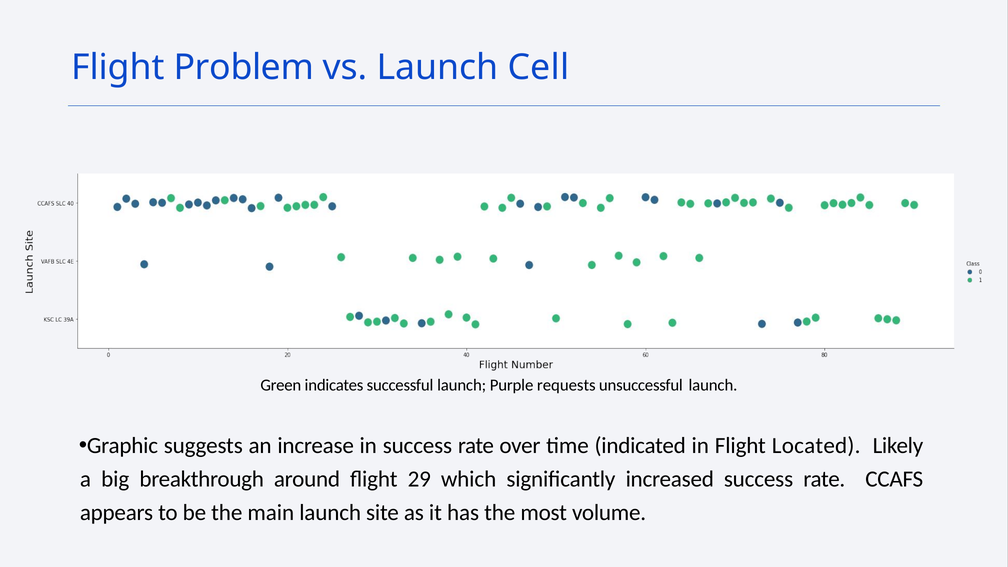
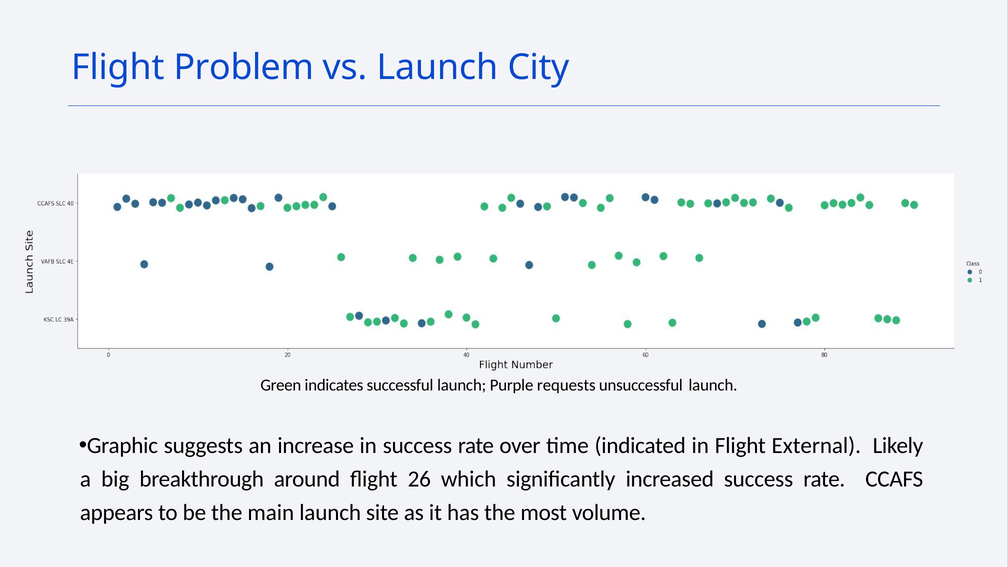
Cell: Cell -> City (539, 67)
Located: Located -> External (816, 446)
29: 29 -> 26 (419, 479)
